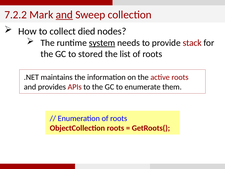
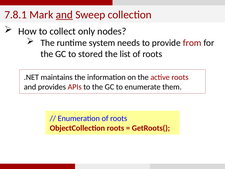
7.2.2: 7.2.2 -> 7.8.1 (16, 15)
died: died -> only (87, 31)
system underline: present -> none (102, 43)
stack: stack -> from (192, 43)
